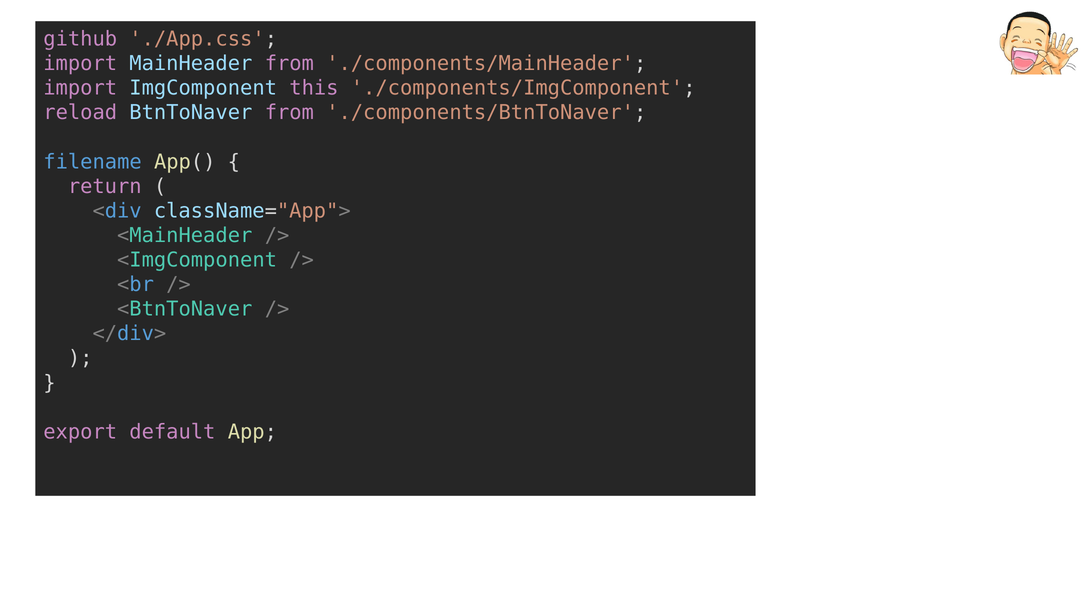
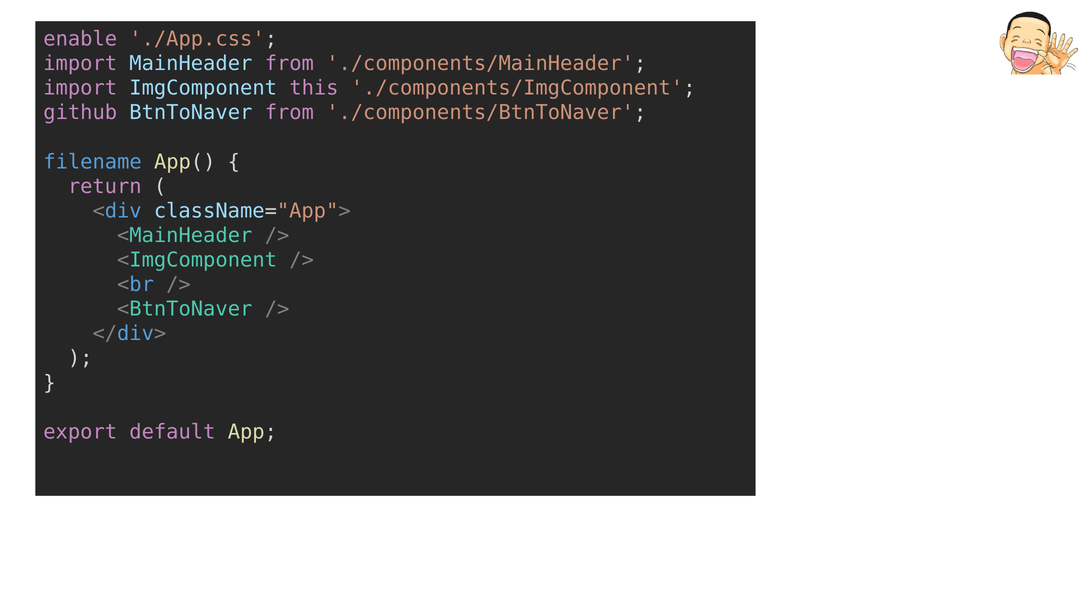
github: github -> enable (80, 39)
reload: reload -> github (80, 113)
